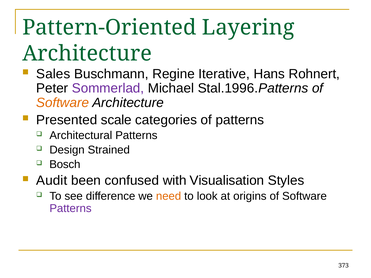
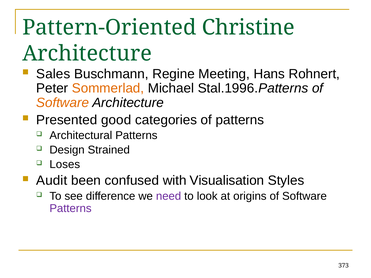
Layering: Layering -> Christine (248, 28)
Iterative: Iterative -> Meeting (224, 74)
Sommerlad colour: purple -> orange (108, 88)
scale: scale -> good (116, 120)
Bosch: Bosch -> Loses (65, 165)
need colour: orange -> purple (169, 196)
